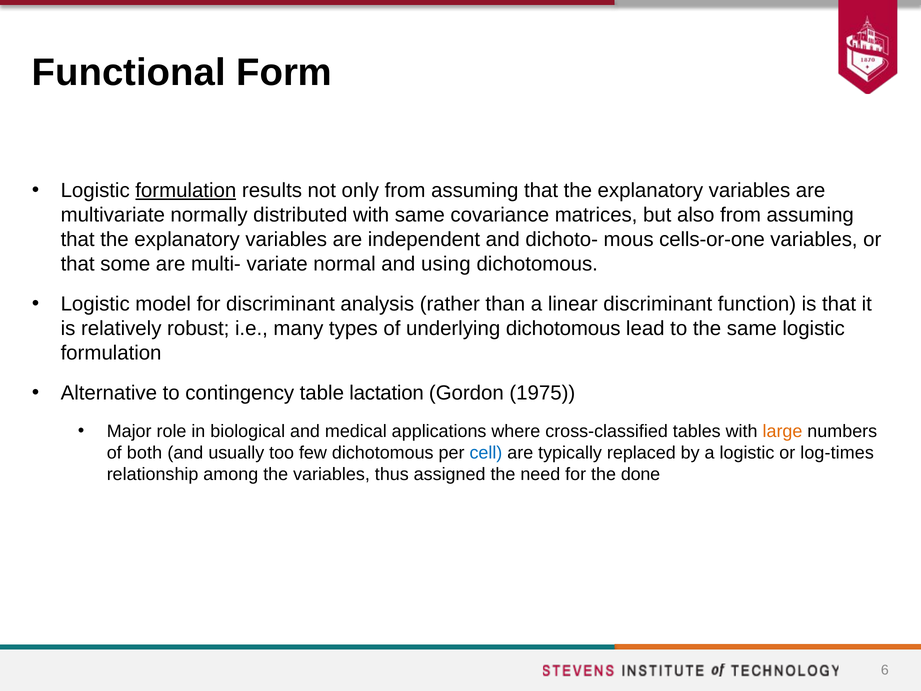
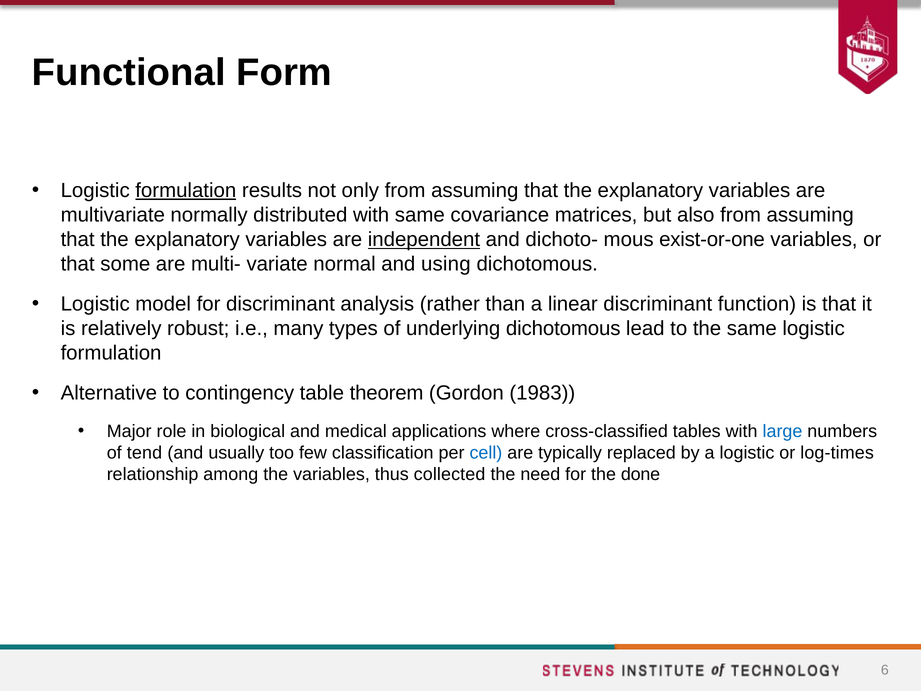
independent underline: none -> present (424, 239)
cells-or-one: cells-or-one -> exist-or-one (712, 239)
lactation: lactation -> theorem (387, 393)
1975: 1975 -> 1983 (542, 393)
large colour: orange -> blue (782, 431)
both: both -> tend (144, 453)
few dichotomous: dichotomous -> classification (383, 453)
assigned: assigned -> collected (450, 474)
